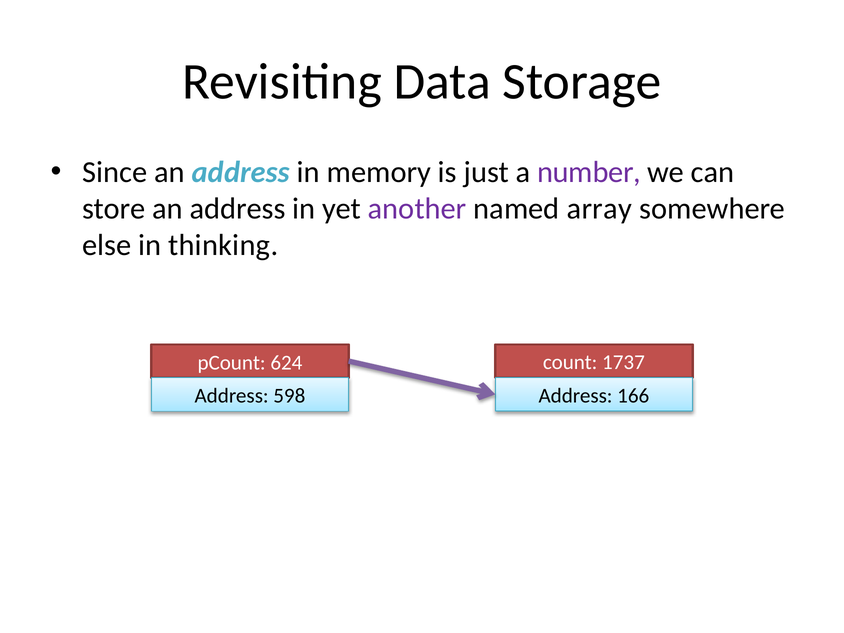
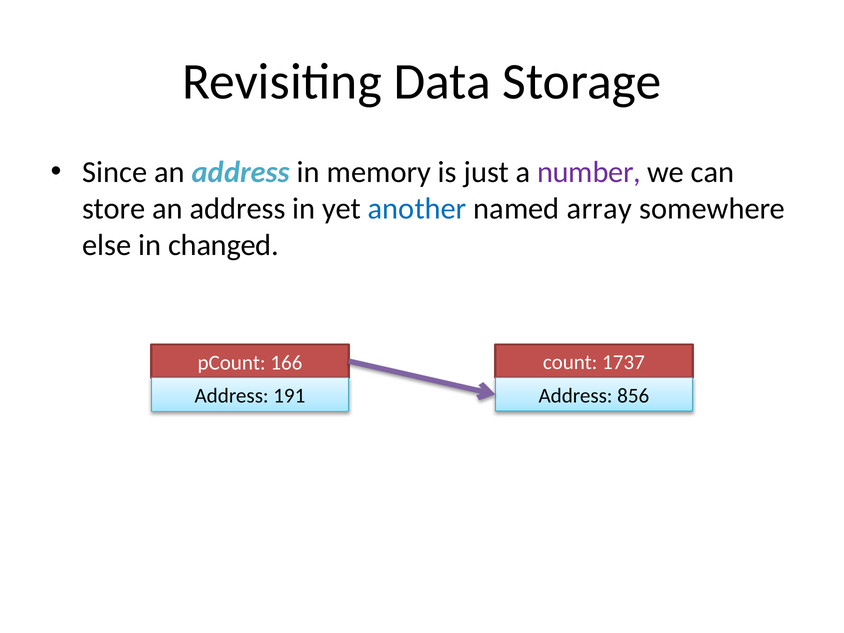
another colour: purple -> blue (417, 209)
thinking: thinking -> changed (224, 245)
624: 624 -> 166 (286, 363)
598: 598 -> 191 (289, 396)
166: 166 -> 856 (633, 396)
